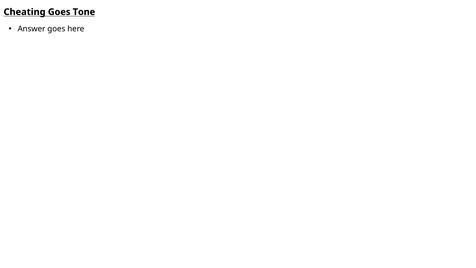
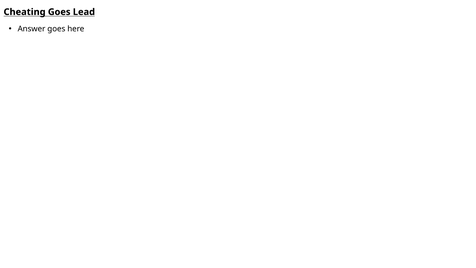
Tone: Tone -> Lead (84, 12)
